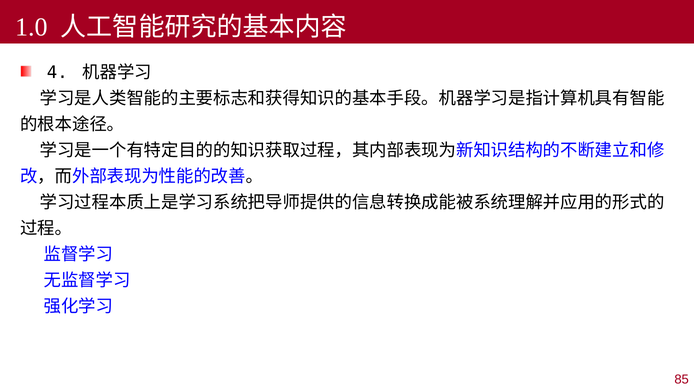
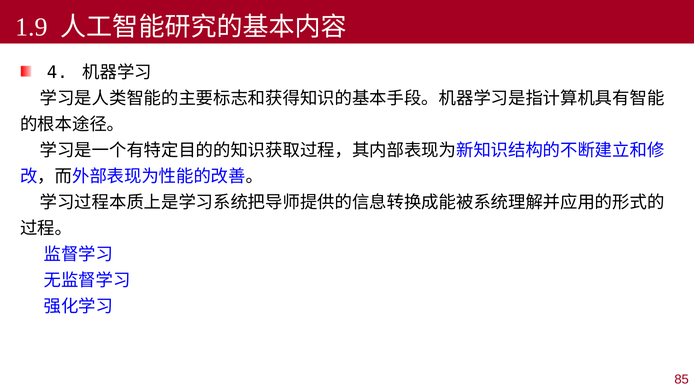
1.0: 1.0 -> 1.9 (31, 27)
